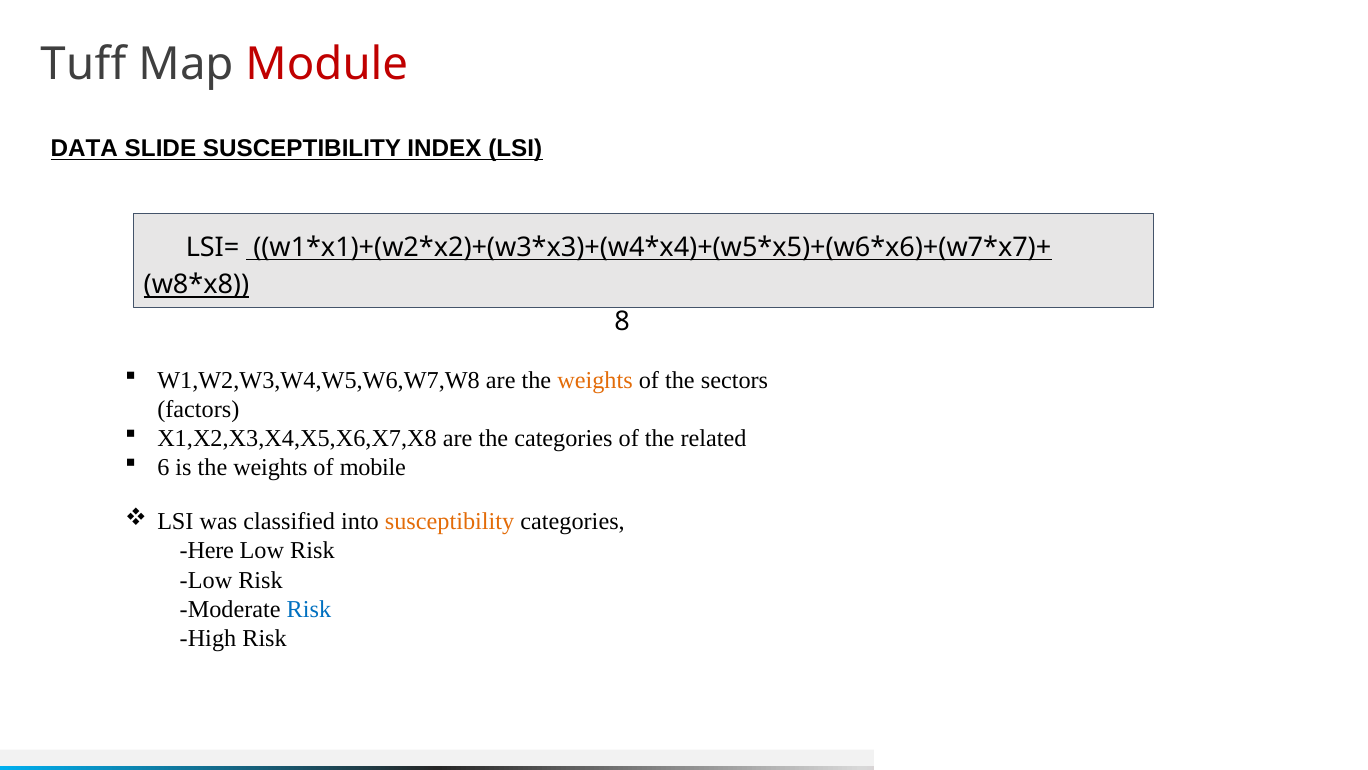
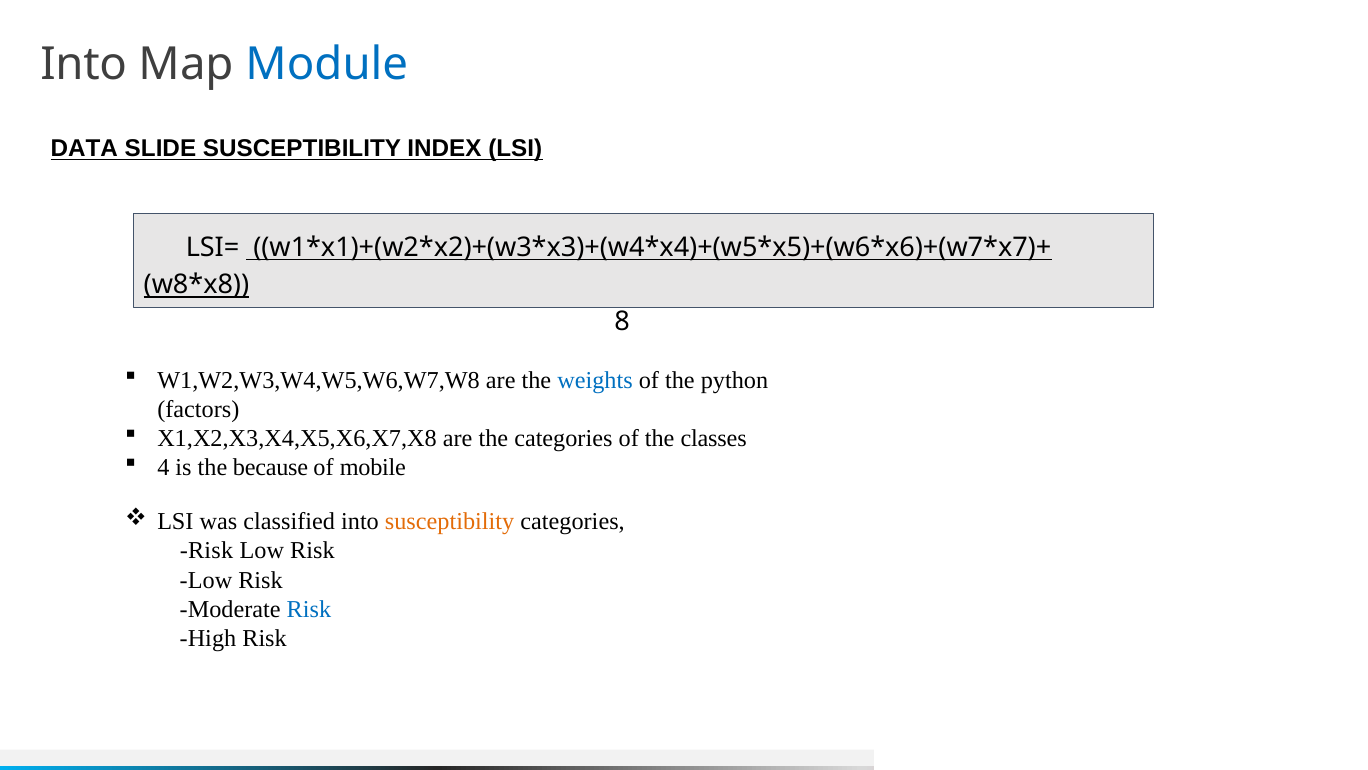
Tuff: Tuff -> Into (84, 65)
Module colour: red -> blue (327, 65)
weights colour: orange -> blue (595, 380)
sectors: sectors -> python (735, 380)
related: related -> classes (714, 438)
6: 6 -> 4 (163, 467)
is the weights: weights -> because (271, 467)
Here: Here -> Risk (207, 551)
